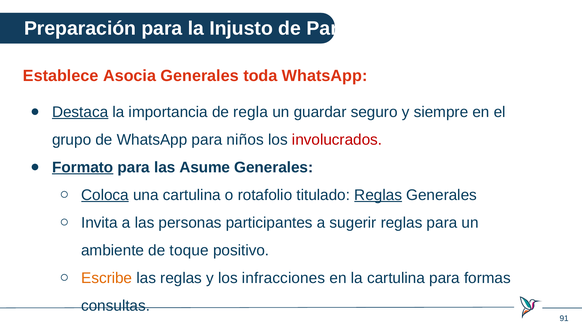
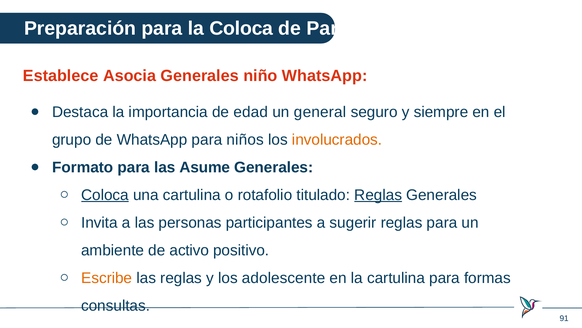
la Injusto: Injusto -> Coloca (241, 28)
toda: toda -> niño (260, 76)
Destaca underline: present -> none (80, 112)
regla: regla -> edad (251, 112)
guardar: guardar -> general (320, 112)
involucrados colour: red -> orange (337, 139)
Formato underline: present -> none (83, 167)
toque: toque -> activo (189, 250)
infracciones: infracciones -> adolescente (284, 278)
